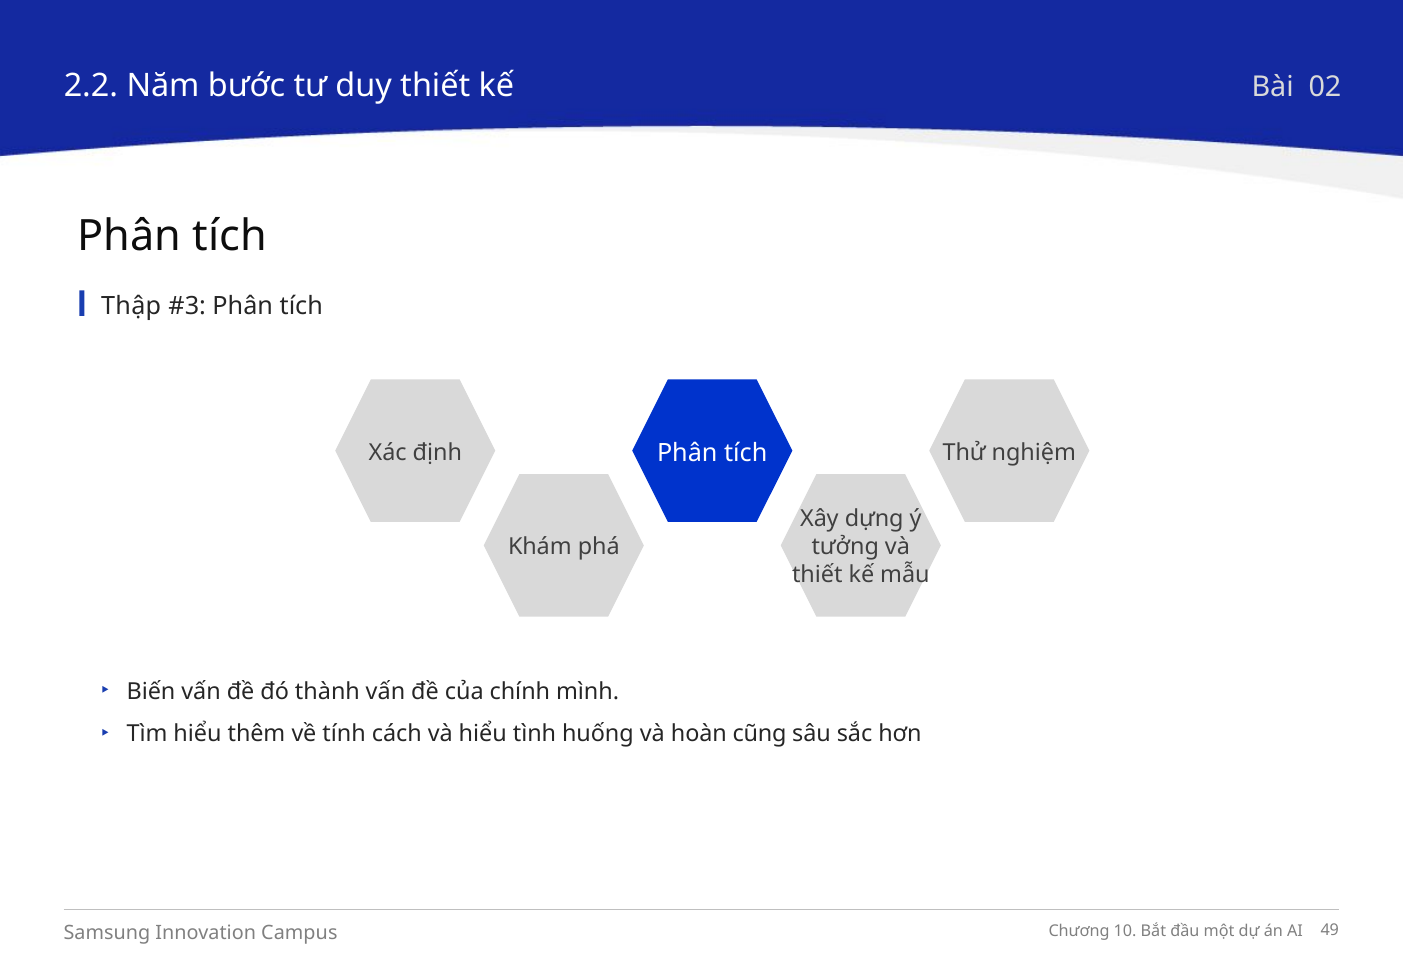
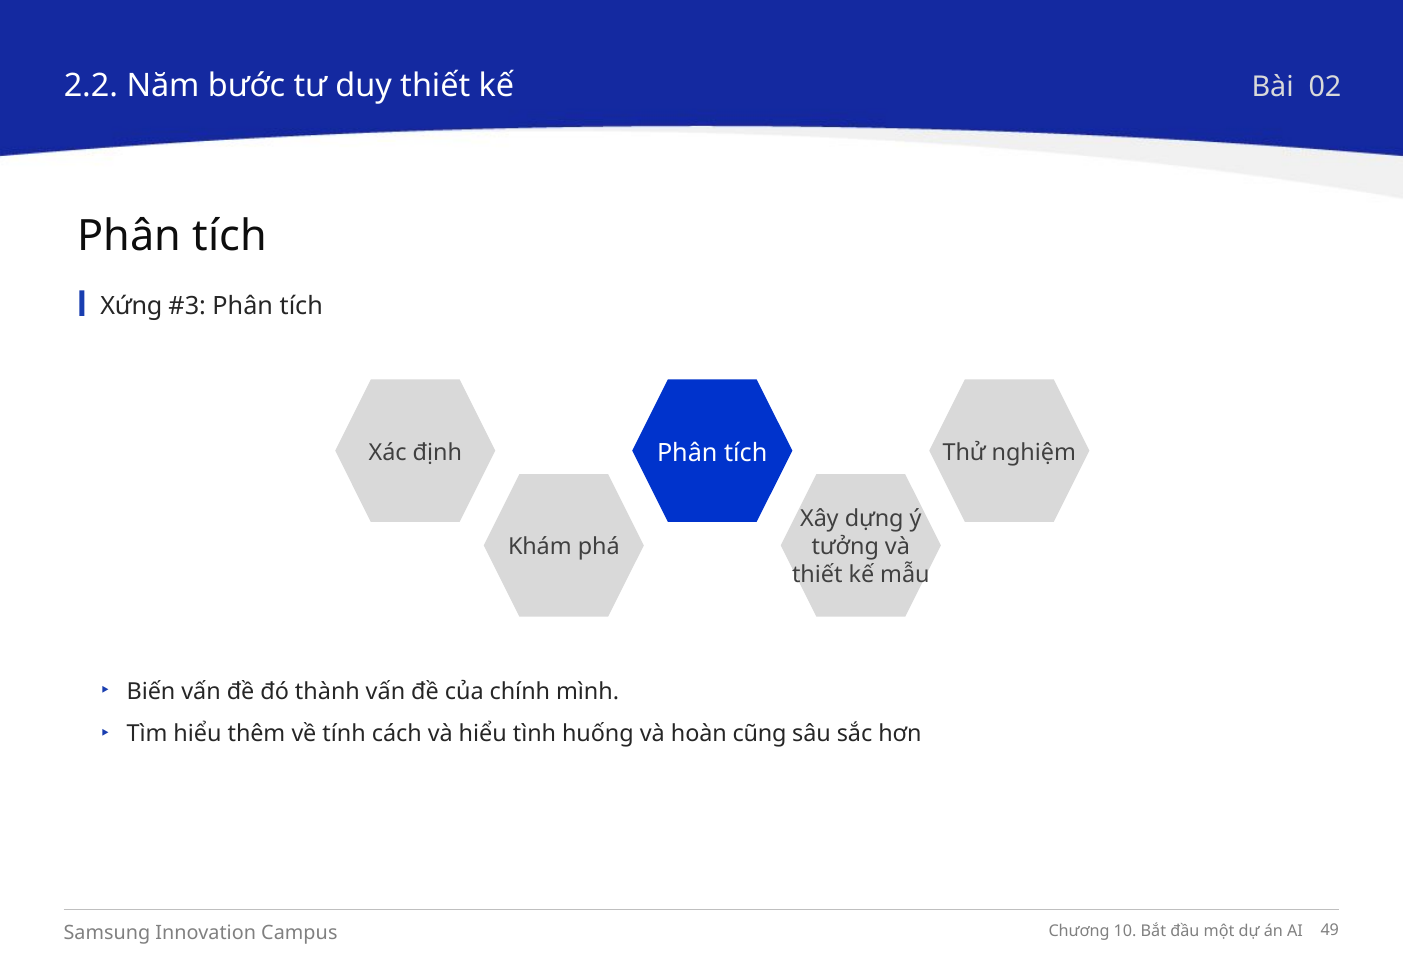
Thập: Thập -> Xứng (131, 306)
